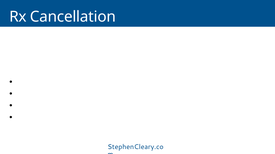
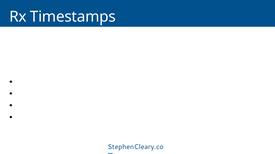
Cancellation: Cancellation -> Timestamps (73, 17)
